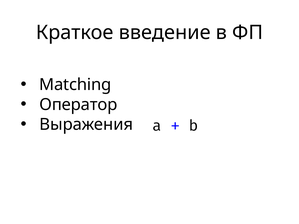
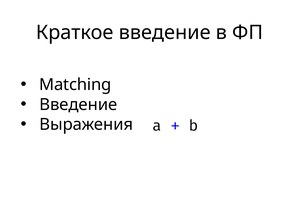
Оператор: Оператор -> Введение (78, 105)
